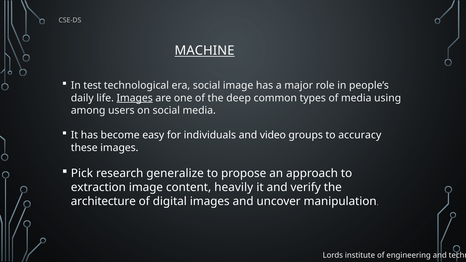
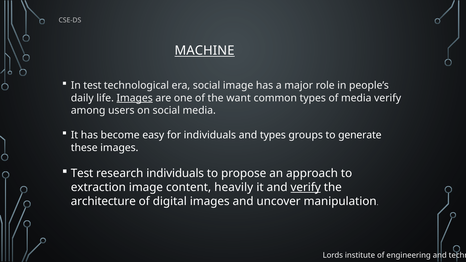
deep: deep -> want (239, 98)
media using: using -> verify (388, 98)
and video: video -> types (273, 135)
accuracy: accuracy -> generate (360, 135)
Pick: Pick -> Test (82, 173)
research generalize: generalize -> individuals (175, 173)
verify underline: none -> present (306, 187)
